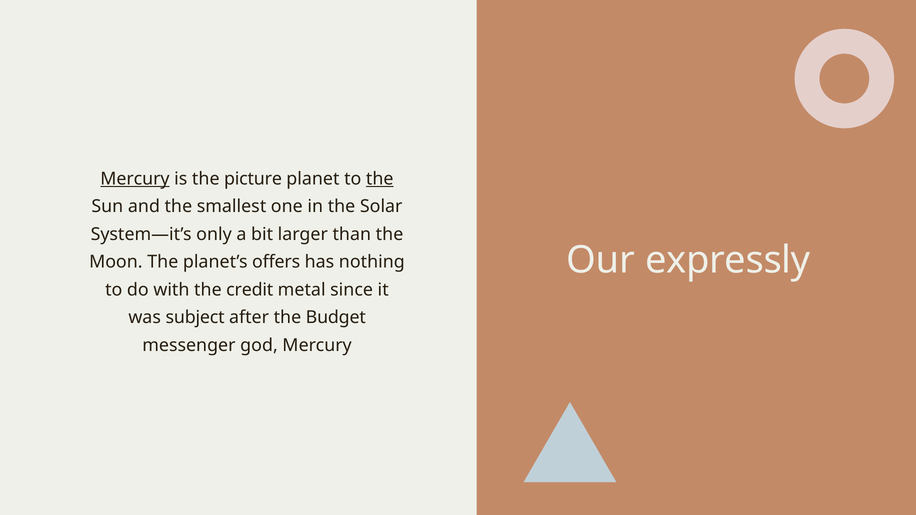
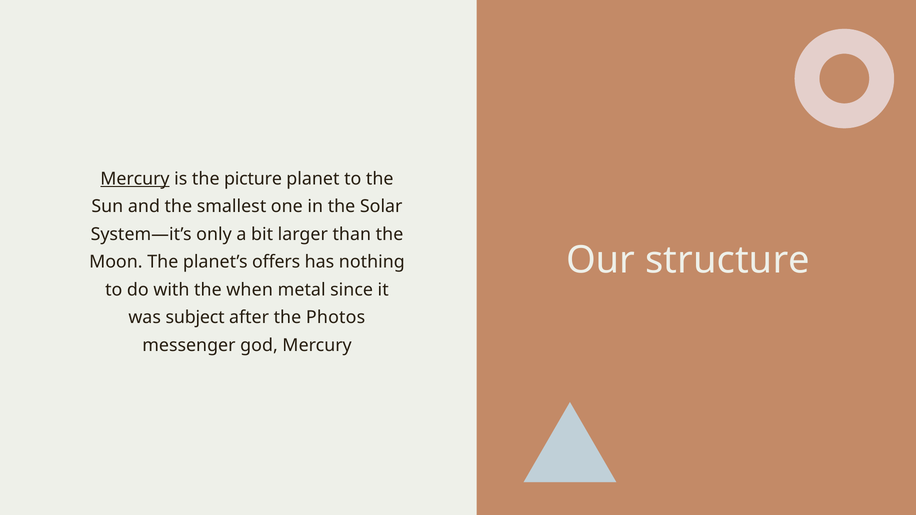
the underline: present -> none (380, 179)
expressly: expressly -> structure (728, 260)
credit: credit -> when (250, 290)
Budget: Budget -> Photos (336, 318)
